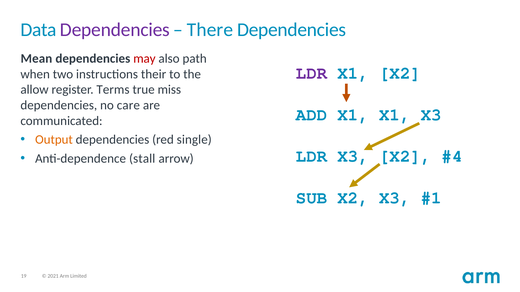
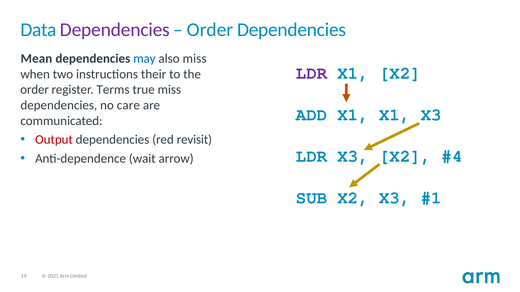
There: There -> Order (210, 30)
may colour: red -> blue (144, 59)
also path: path -> miss (195, 59)
allow: allow -> order (35, 90)
Output colour: orange -> red (54, 140)
single: single -> revisit (194, 140)
stall: stall -> wait (142, 159)
